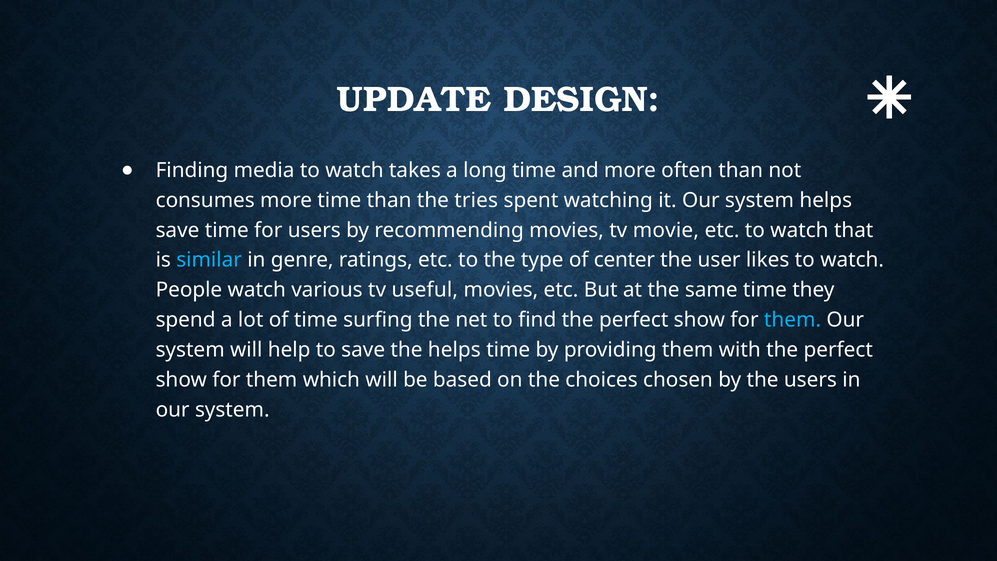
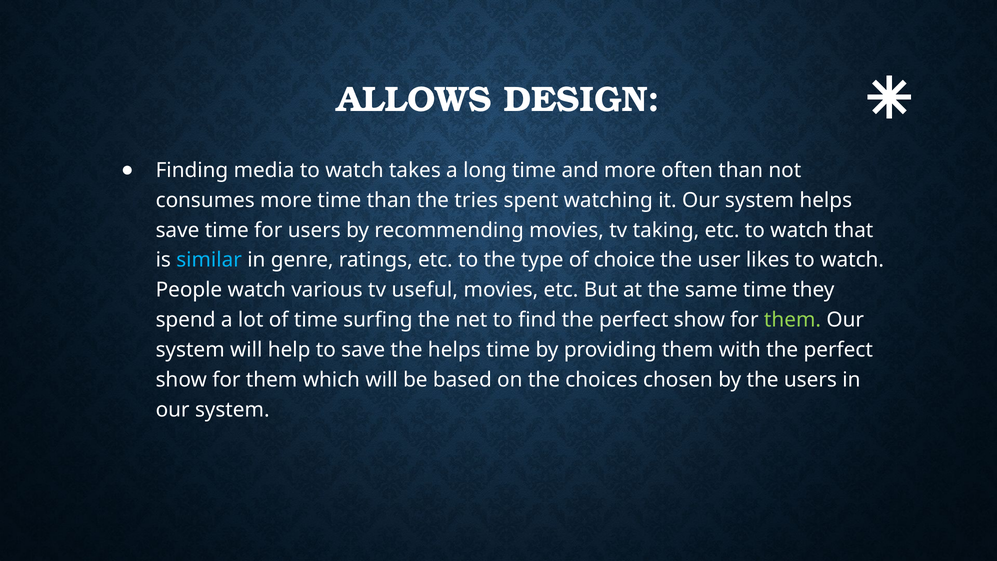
UPDATE: UPDATE -> ALLOWS (414, 100)
movie: movie -> taking (666, 230)
center: center -> choice (624, 260)
them colour: light blue -> light green (793, 320)
